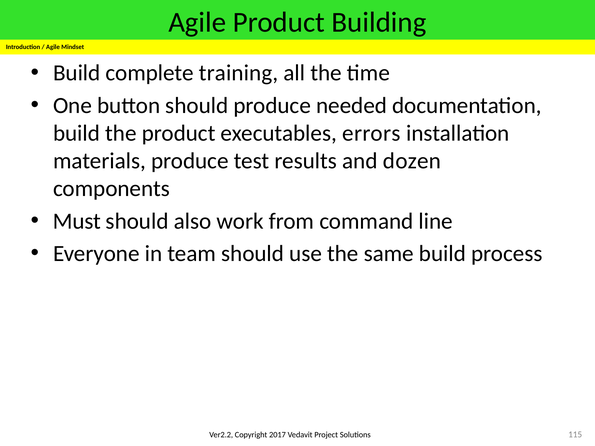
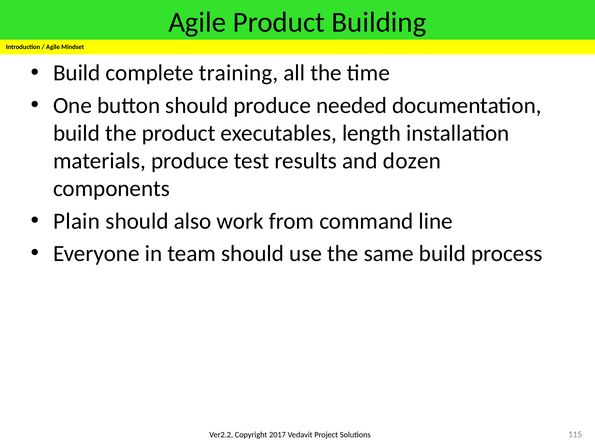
errors: errors -> length (372, 133)
Must: Must -> Plain (77, 221)
